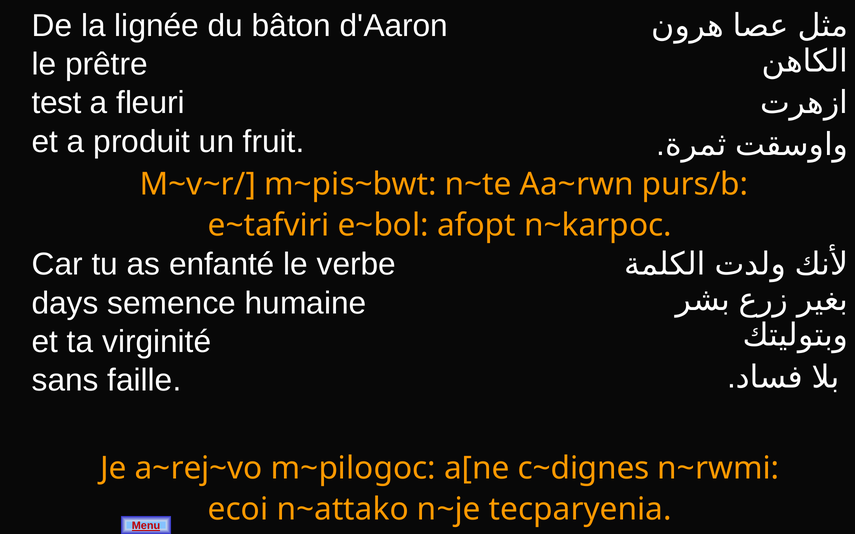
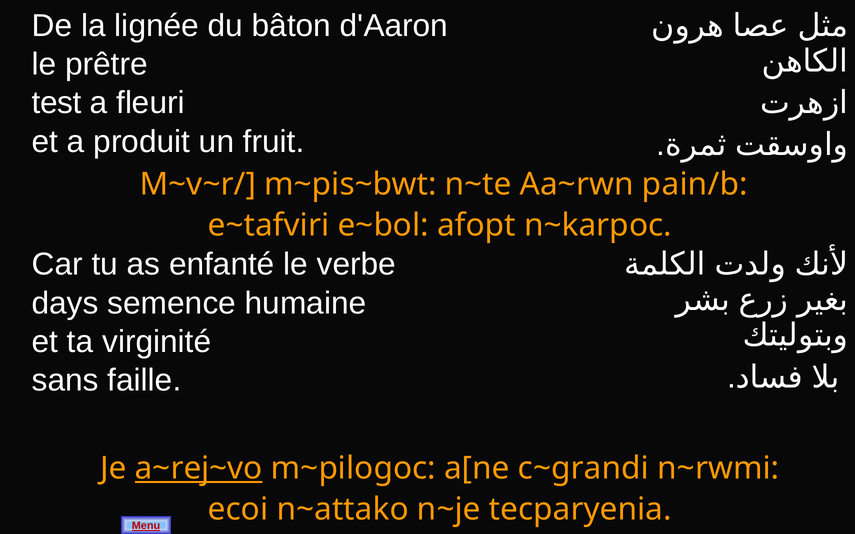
purs/b: purs/b -> pain/b (695, 184)
a~rej~vo underline: none -> present (199, 468)
c~dignes: c~dignes -> c~grandi (584, 468)
